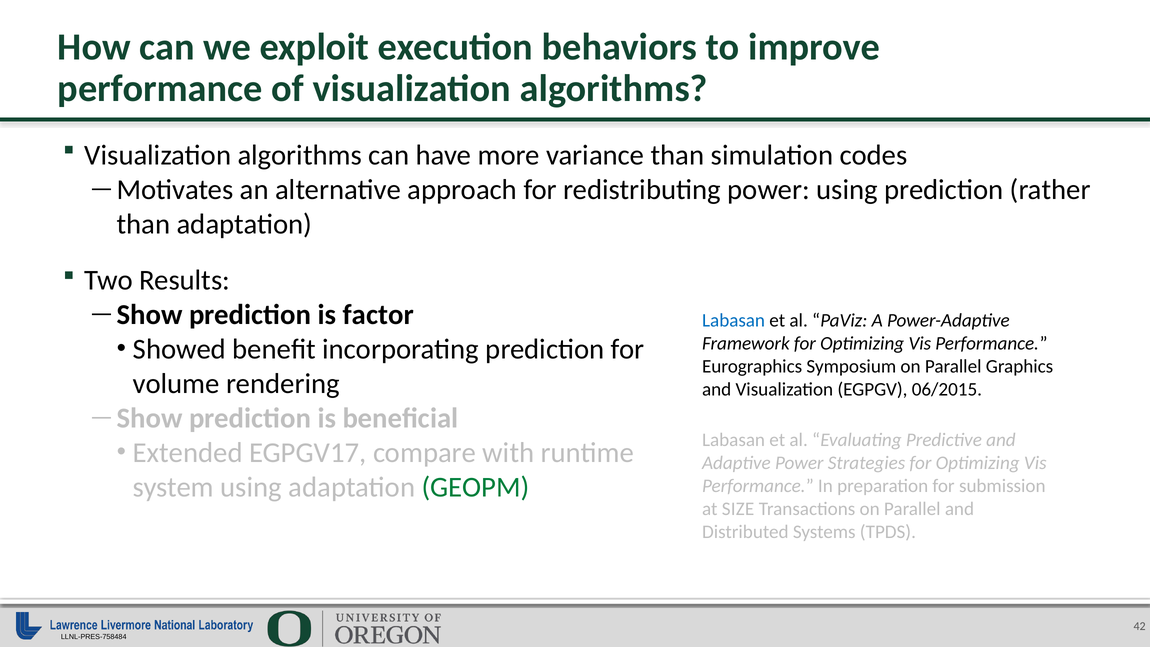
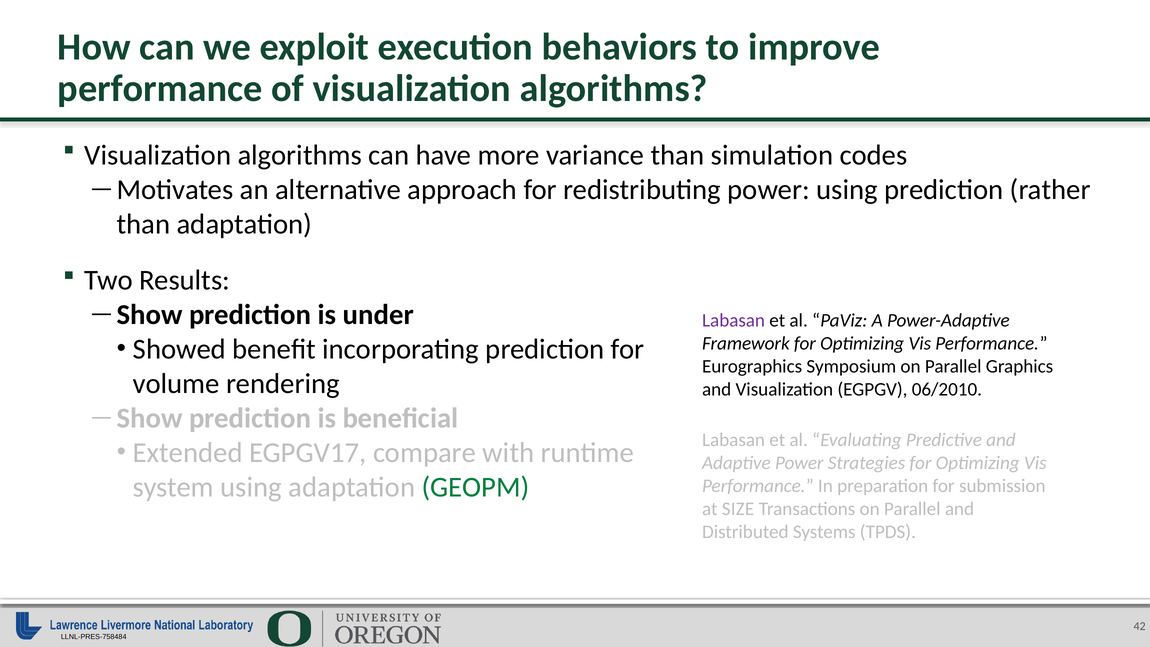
factor: factor -> under (378, 315)
Labasan colour: blue -> purple (734, 320)
06/2015: 06/2015 -> 06/2010 (947, 389)
